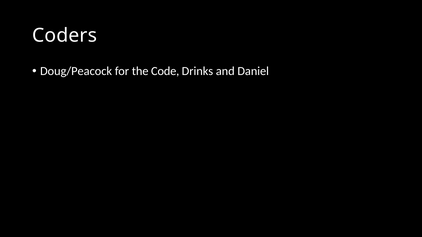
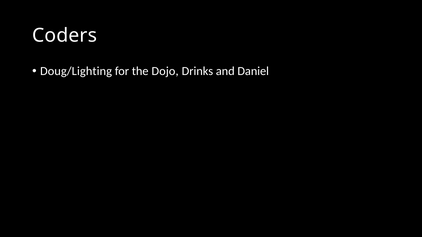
Doug/Peacock: Doug/Peacock -> Doug/Lighting (76, 71)
Code: Code -> Dojo (165, 71)
